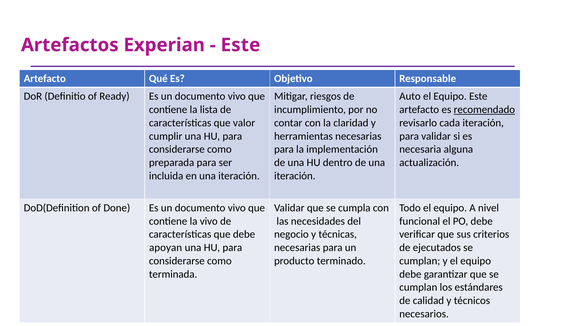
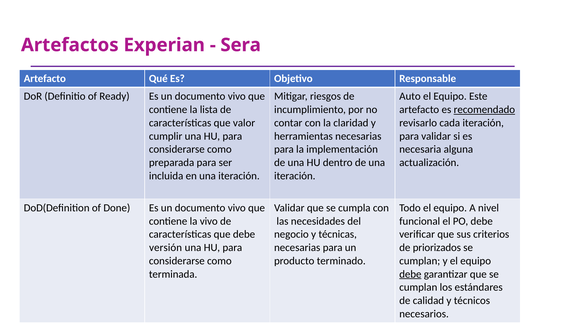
Este: Este -> Sera (241, 45)
apoyan: apoyan -> versión (166, 247)
ejecutados: ejecutados -> priorizados (437, 247)
debe underline: none -> present (410, 274)
